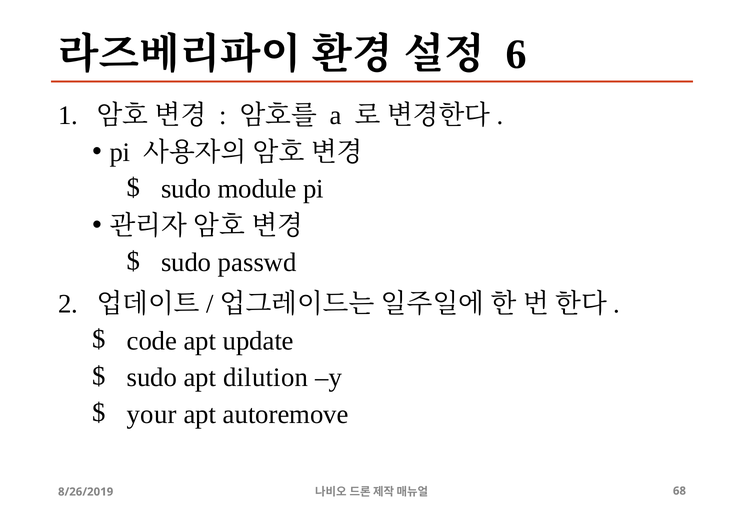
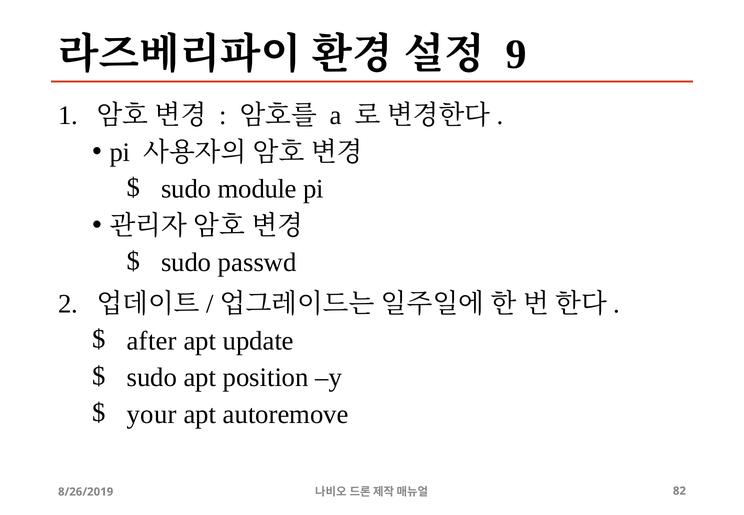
6: 6 -> 9 (516, 54)
code: code -> after (152, 341)
dilution: dilution -> position (266, 378)
68: 68 -> 82 (679, 491)
